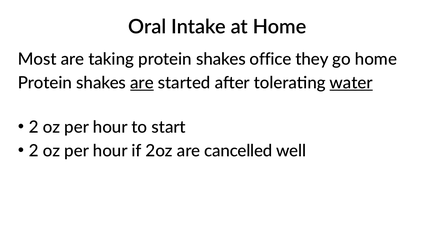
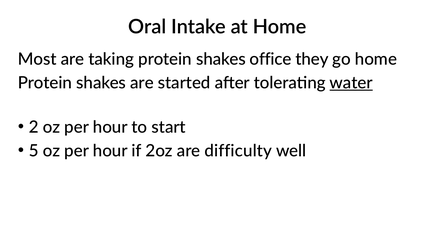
are underline: present -> none (142, 83)
2: 2 -> 5 (34, 151)
cancelled: cancelled -> difficulty (238, 151)
